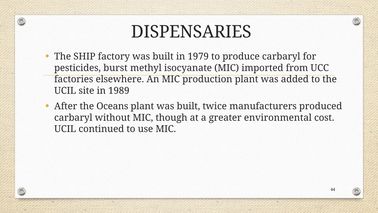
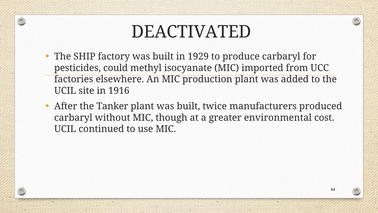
DISPENSARIES: DISPENSARIES -> DEACTIVATED (191, 32)
1979: 1979 -> 1929 (198, 56)
burst: burst -> could (116, 68)
1989: 1989 -> 1916 (119, 91)
Oceans: Oceans -> Tanker (112, 106)
